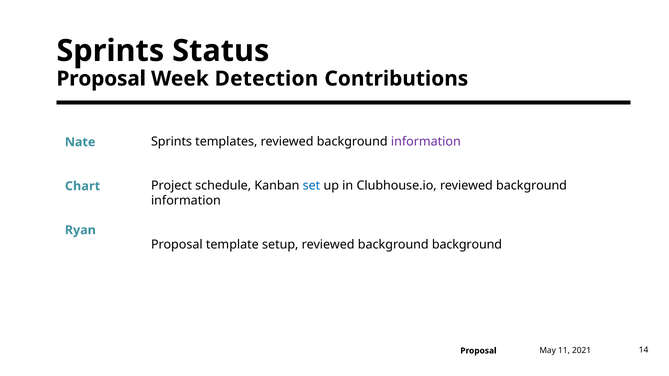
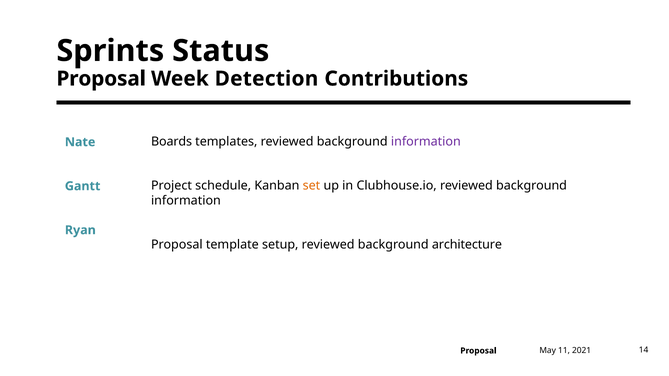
Sprints: Sprints -> Boards (172, 142)
set colour: blue -> orange (311, 186)
Chart: Chart -> Gantt (83, 186)
background background: background -> architecture (467, 245)
